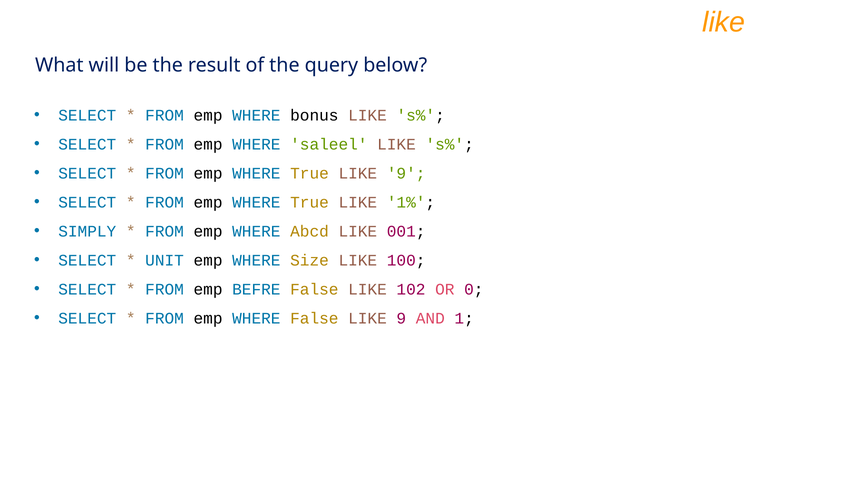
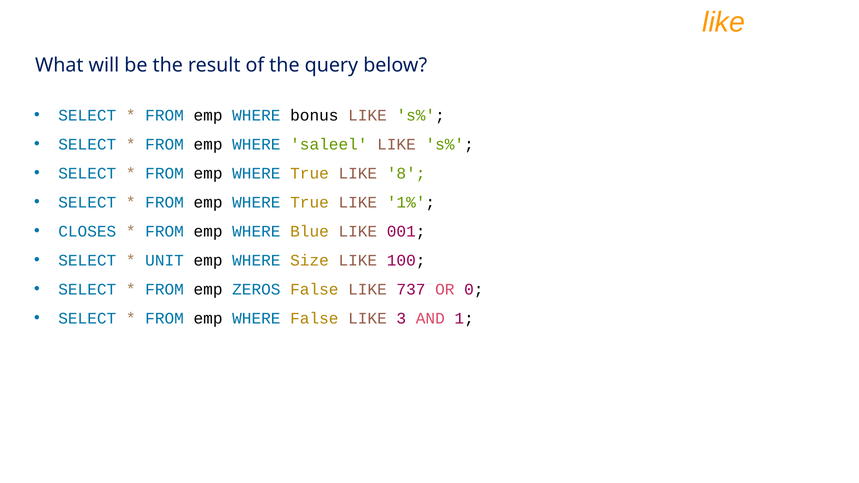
True LIKE 9: 9 -> 8 (406, 173)
SIMPLY: SIMPLY -> CLOSES (87, 231)
Abcd: Abcd -> Blue (310, 231)
BEFRE: BEFRE -> ZEROS (256, 289)
102: 102 -> 737 (411, 289)
False LIKE 9: 9 -> 3 (401, 318)
